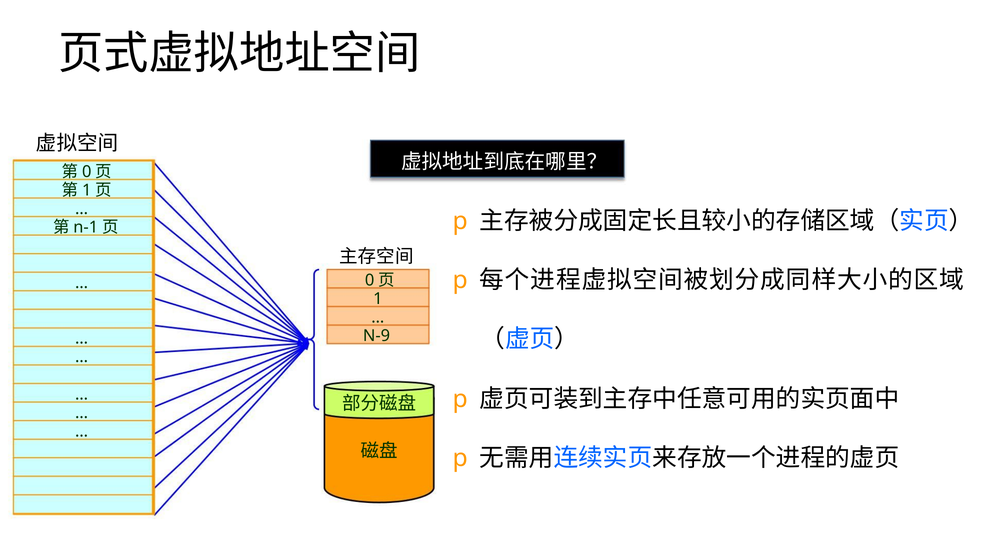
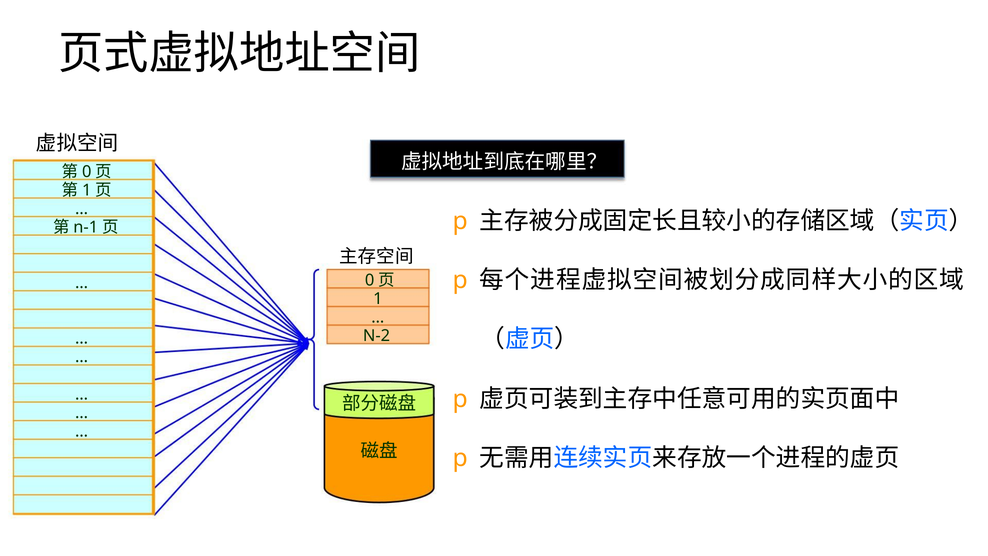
N-9: N-9 -> N-2 (376, 336)
